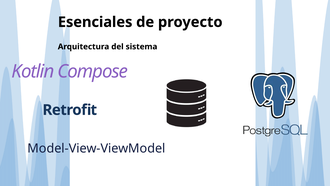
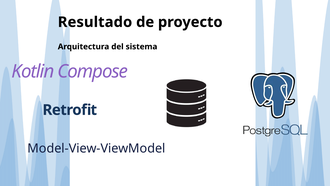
Esenciales: Esenciales -> Resultado (95, 22)
